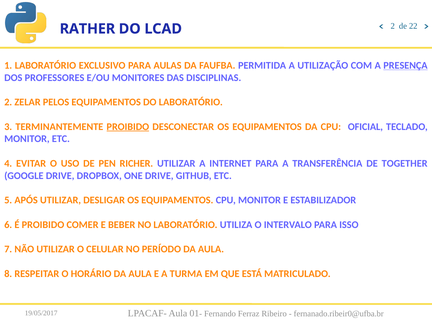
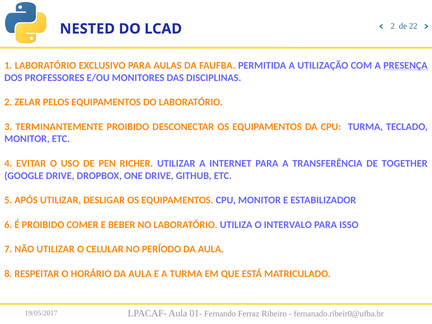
RATHER: RATHER -> NESTED (87, 29)
PROIBIDO underline: present -> none (128, 127)
CPU OFICIAL: OFICIAL -> TURMA (365, 127)
